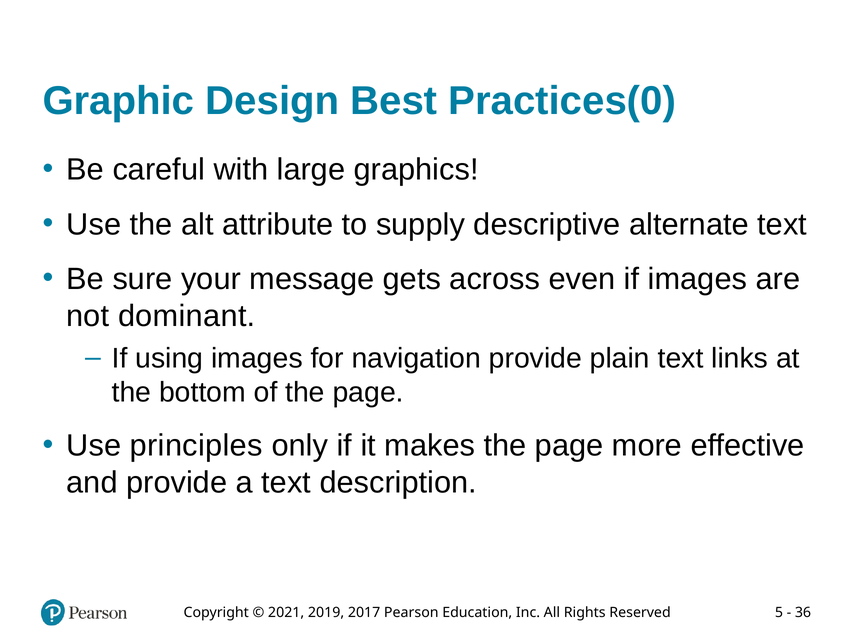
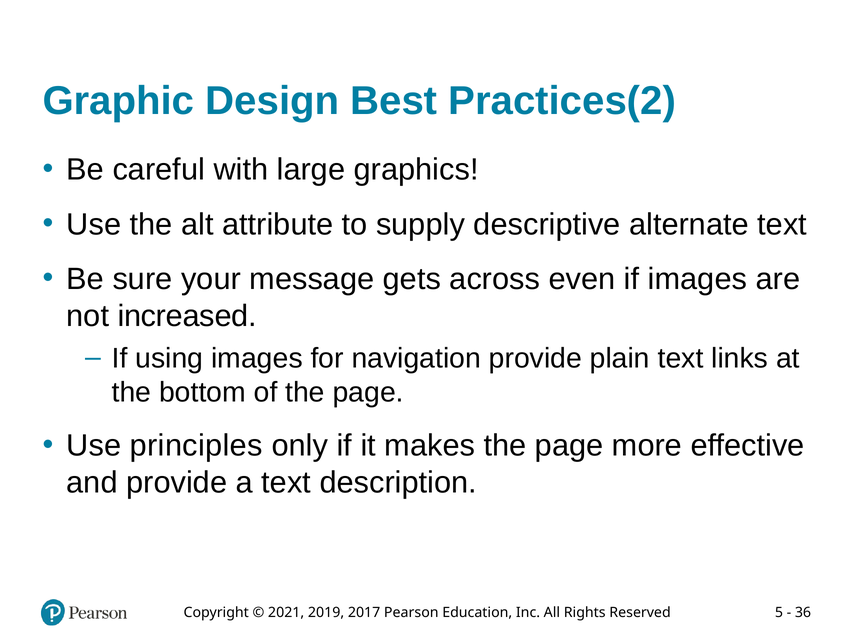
Practices(0: Practices(0 -> Practices(2 (562, 101)
dominant: dominant -> increased (187, 316)
